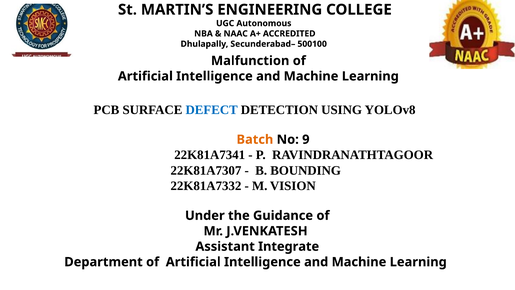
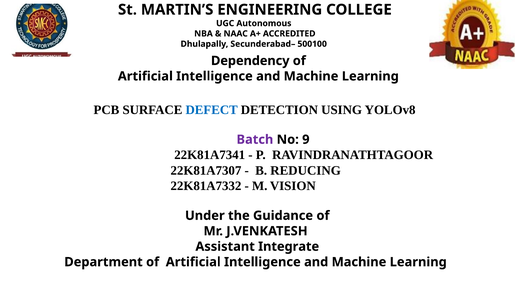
Malfunction: Malfunction -> Dependency (250, 61)
Batch colour: orange -> purple (255, 139)
BOUNDING: BOUNDING -> REDUCING (306, 170)
